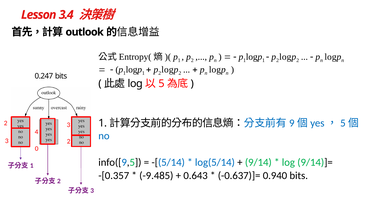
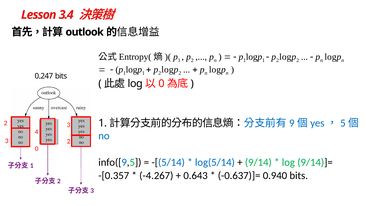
5: 5 -> 0 (161, 83)
-9.485: -9.485 -> -4.267 (156, 175)
